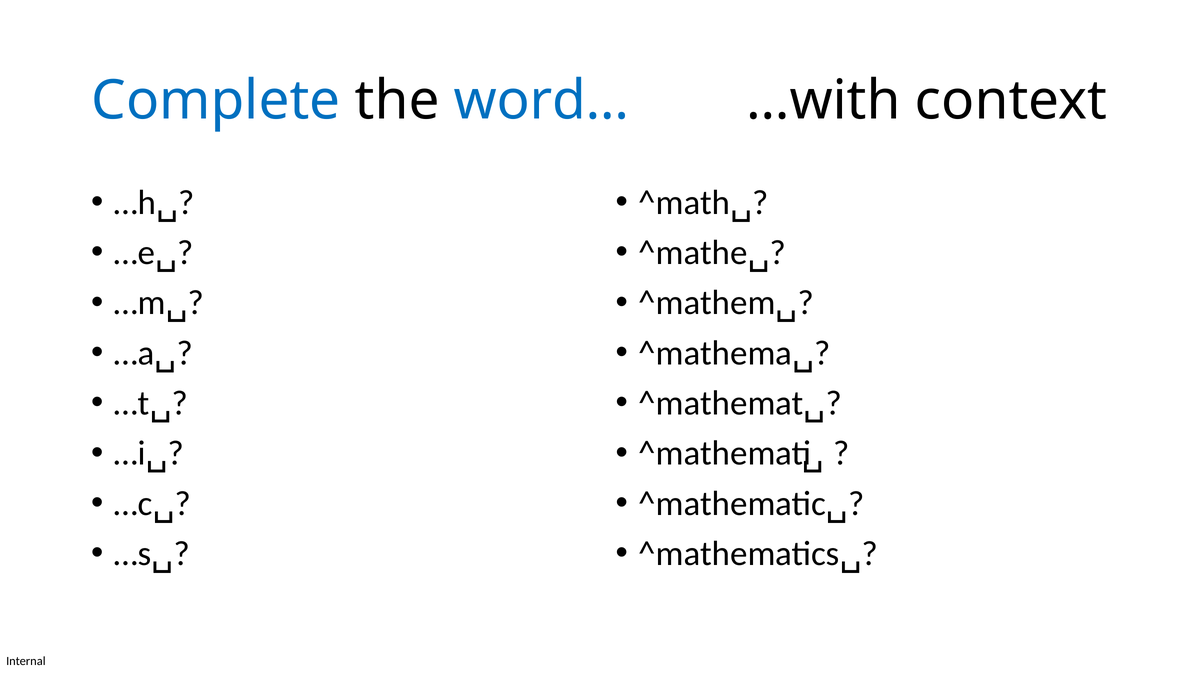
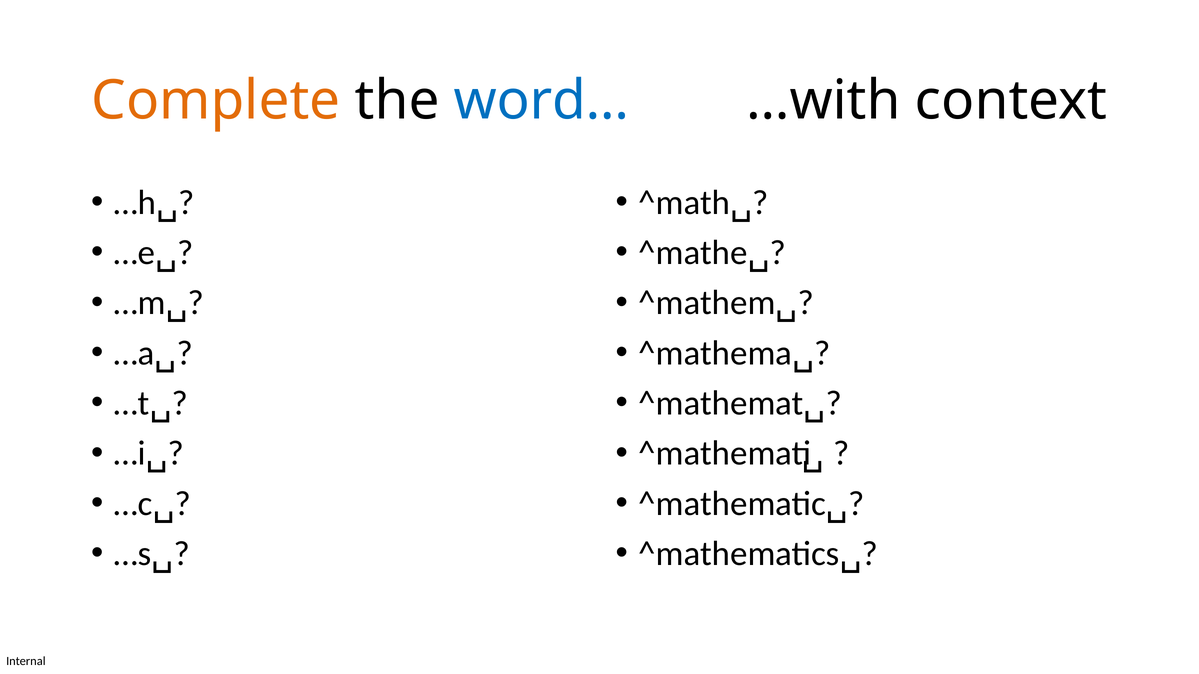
Complete colour: blue -> orange (216, 101)
